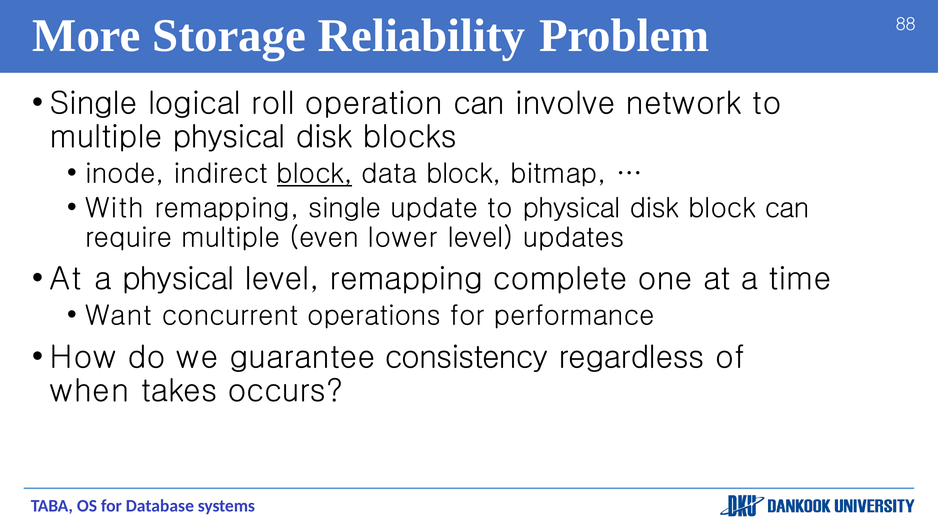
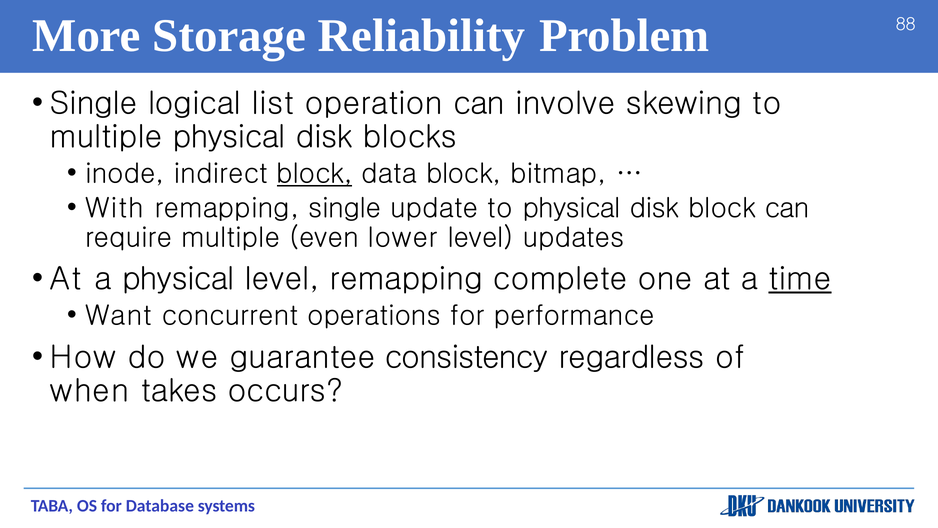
roll: roll -> list (273, 103)
network: network -> skewing (684, 103)
time underline: none -> present (800, 279)
